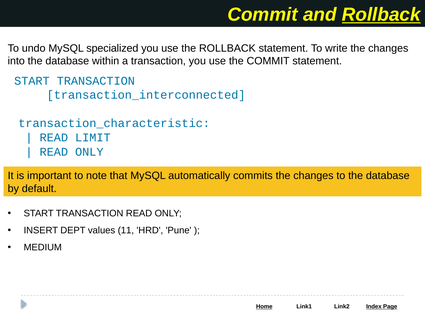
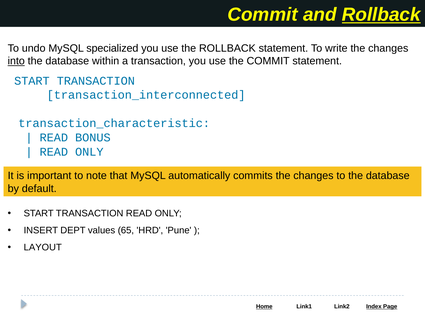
into underline: none -> present (16, 61)
LIMIT: LIMIT -> BONUS (93, 138)
11: 11 -> 65 (126, 230)
MEDIUM: MEDIUM -> LAYOUT (43, 247)
